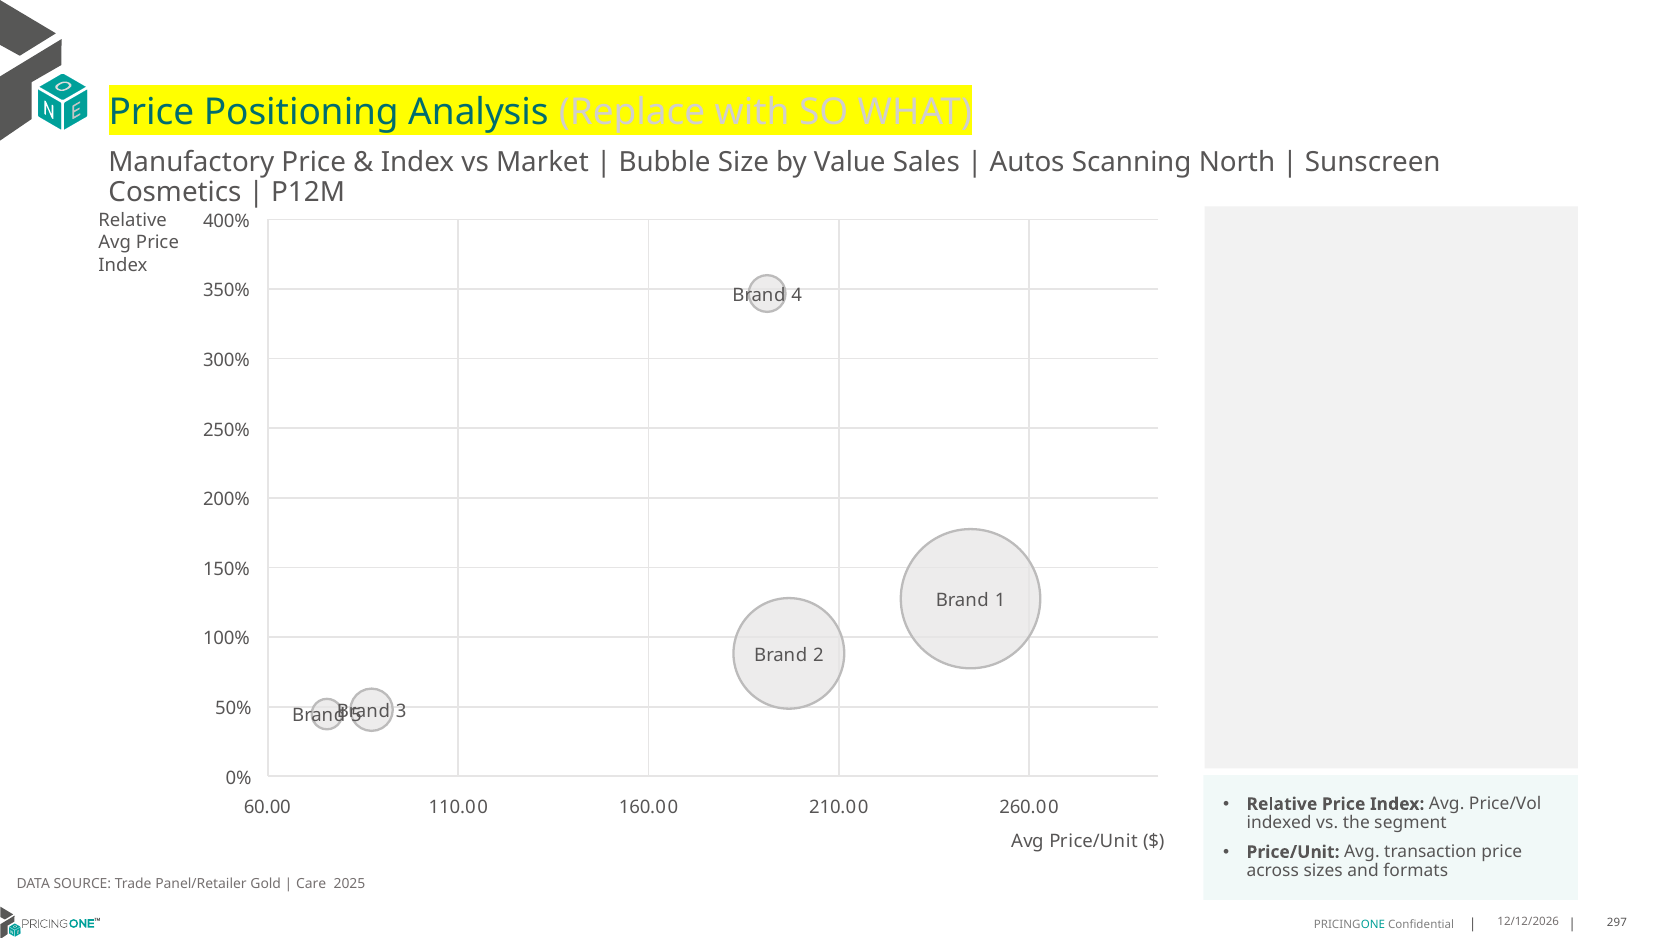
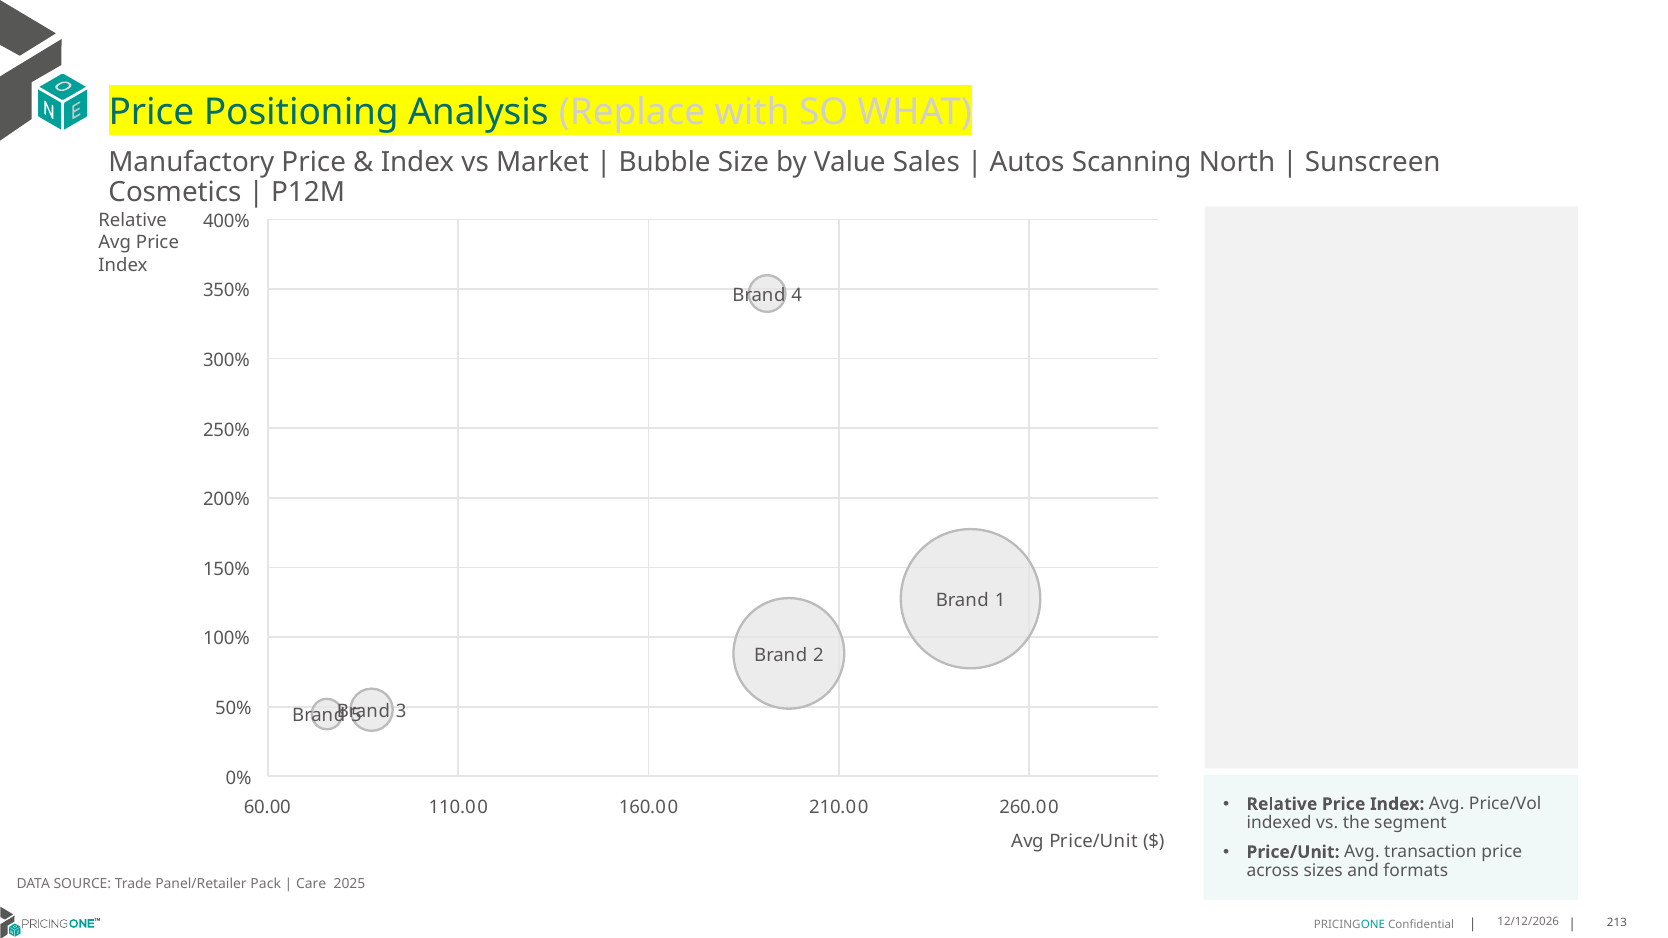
Gold: Gold -> Pack (266, 884)
297: 297 -> 213 (1617, 923)
